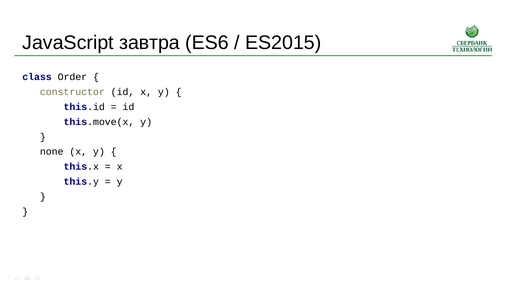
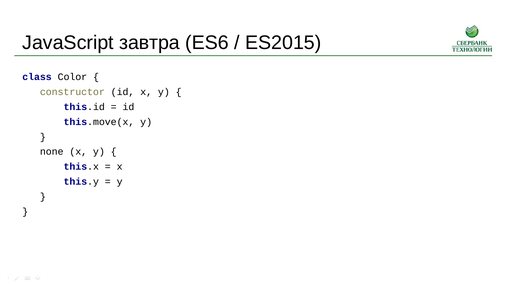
Order: Order -> Color (72, 77)
